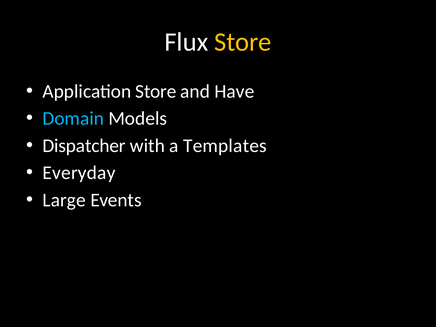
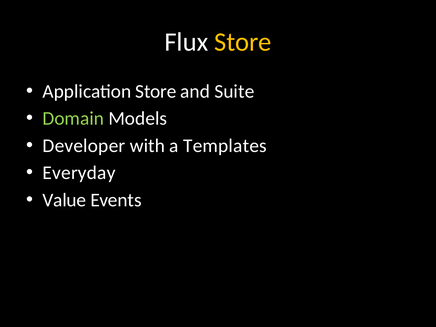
Have: Have -> Suite (234, 91)
Domain colour: light blue -> light green (73, 119)
Dispatcher: Dispatcher -> Developer (84, 146)
Large: Large -> Value (64, 200)
